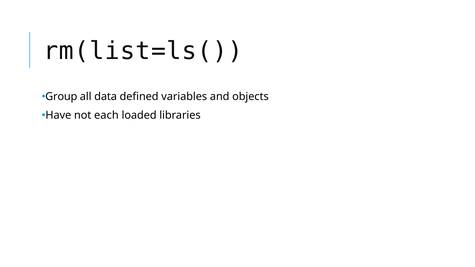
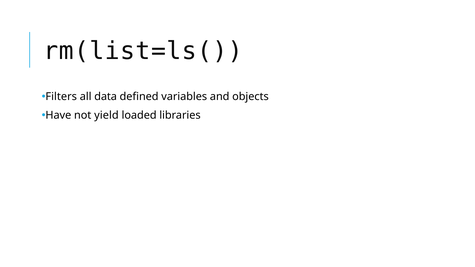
Group: Group -> Filters (61, 97)
each: each -> yield (106, 115)
